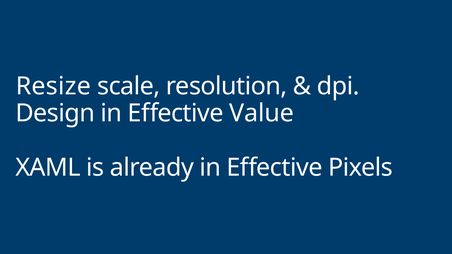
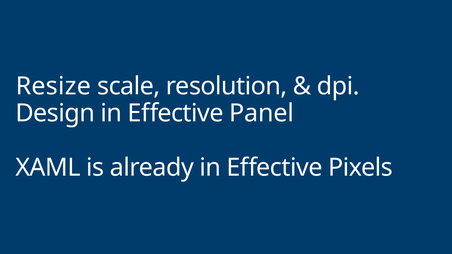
Value: Value -> Panel (262, 113)
